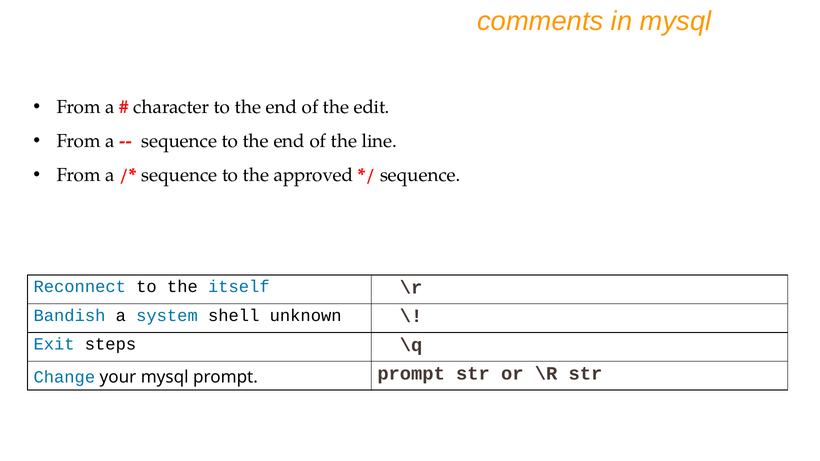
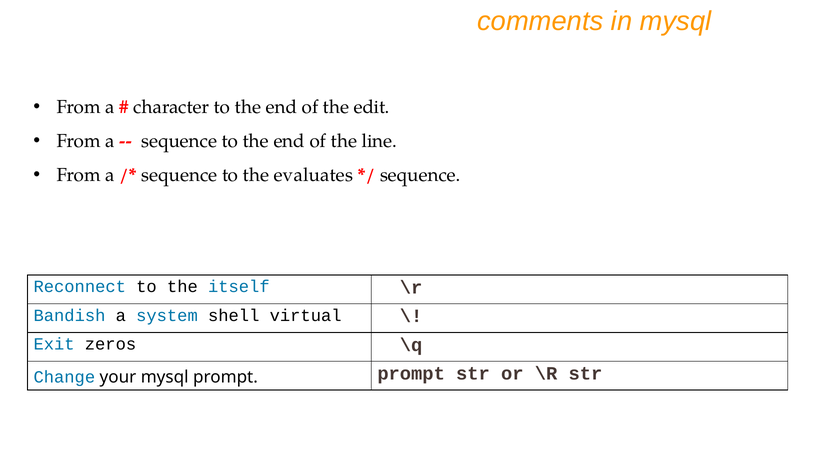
approved: approved -> evaluates (313, 175)
unknown: unknown -> virtual (306, 316)
steps: steps -> zeros (110, 344)
